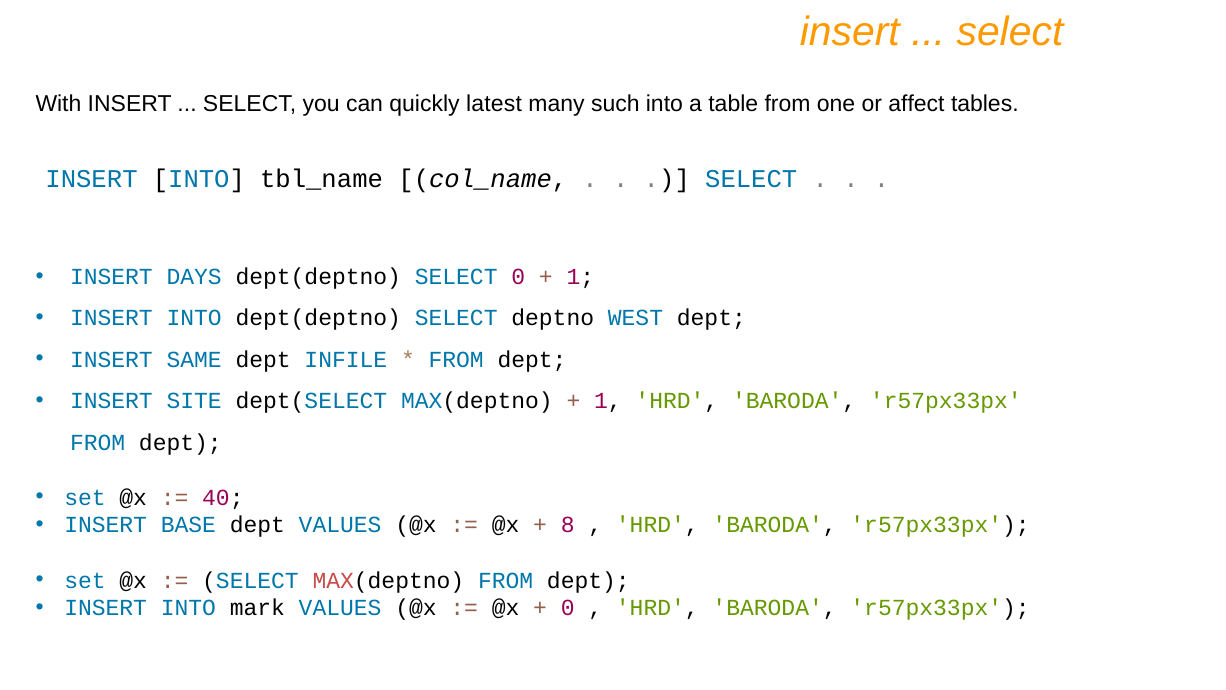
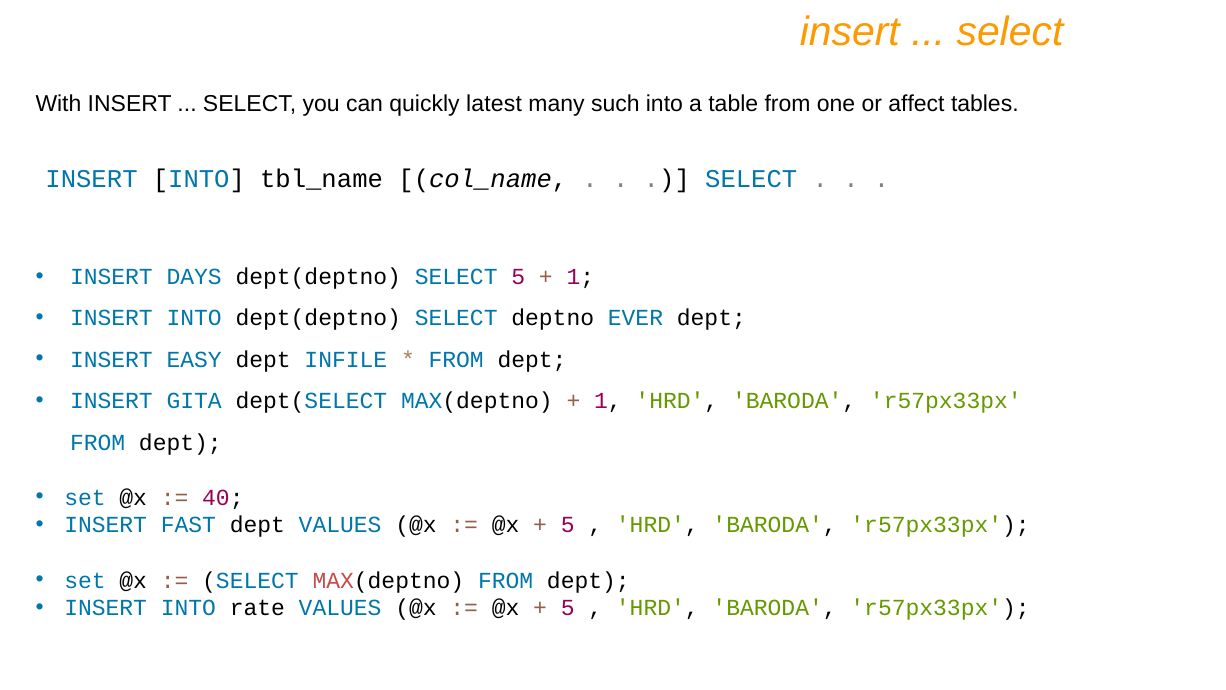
SELECT 0: 0 -> 5 (518, 277)
WEST: WEST -> EVER (635, 318)
SAME: SAME -> EASY (194, 359)
SITE: SITE -> GITA (194, 401)
BASE: BASE -> FAST (188, 525)
8: 8 -> 5 (568, 525)
mark: mark -> rate (257, 608)
0: 0 -> 5 (568, 608)
